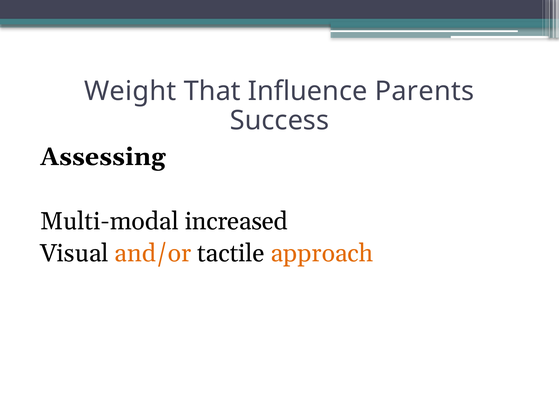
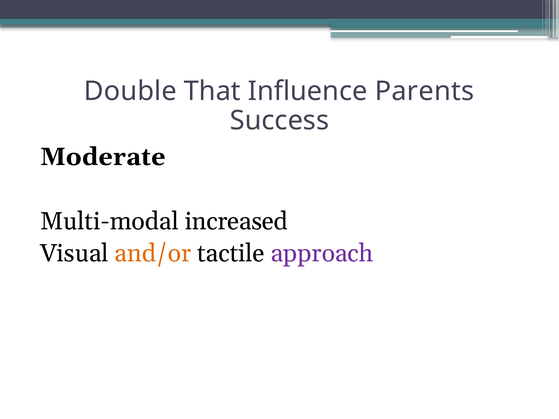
Weight: Weight -> Double (130, 91)
Assessing: Assessing -> Moderate (103, 157)
approach colour: orange -> purple (322, 253)
